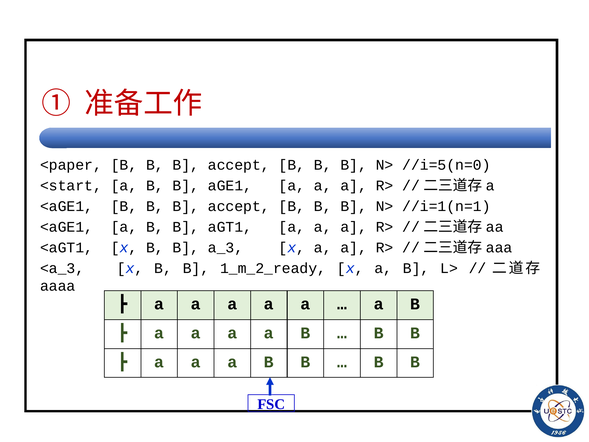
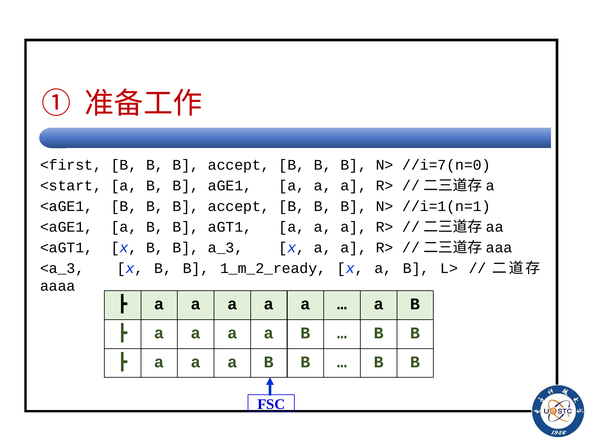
<paper: <paper -> <first (71, 165)
//i=5(n=0: //i=5(n=0 -> //i=7(n=0 (446, 165)
